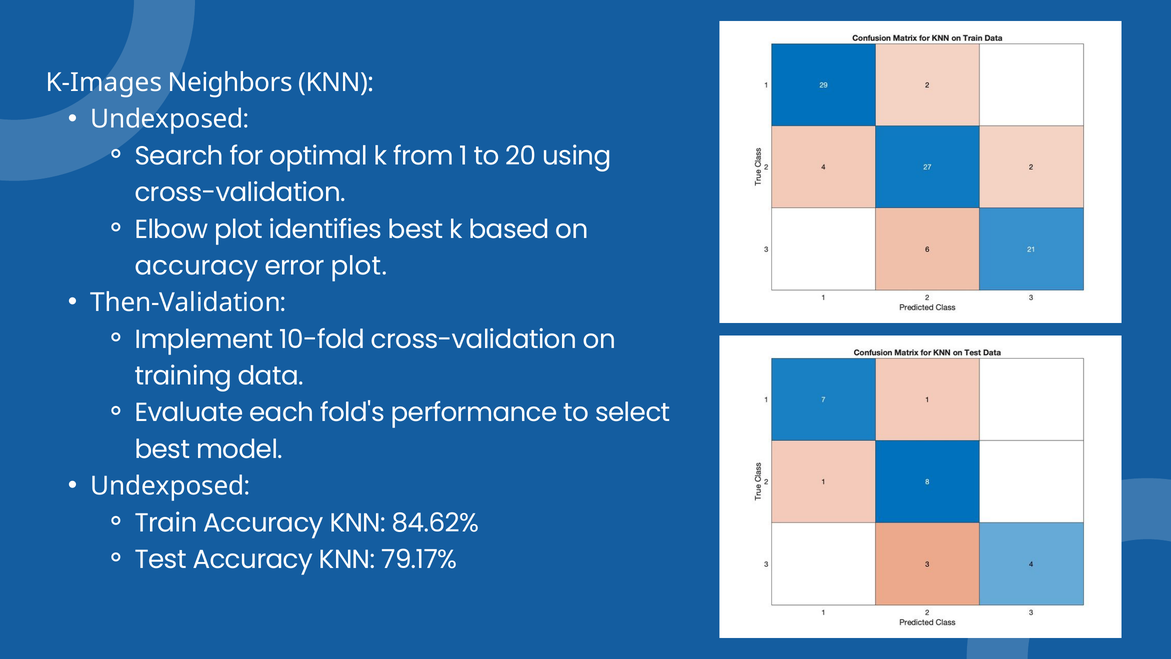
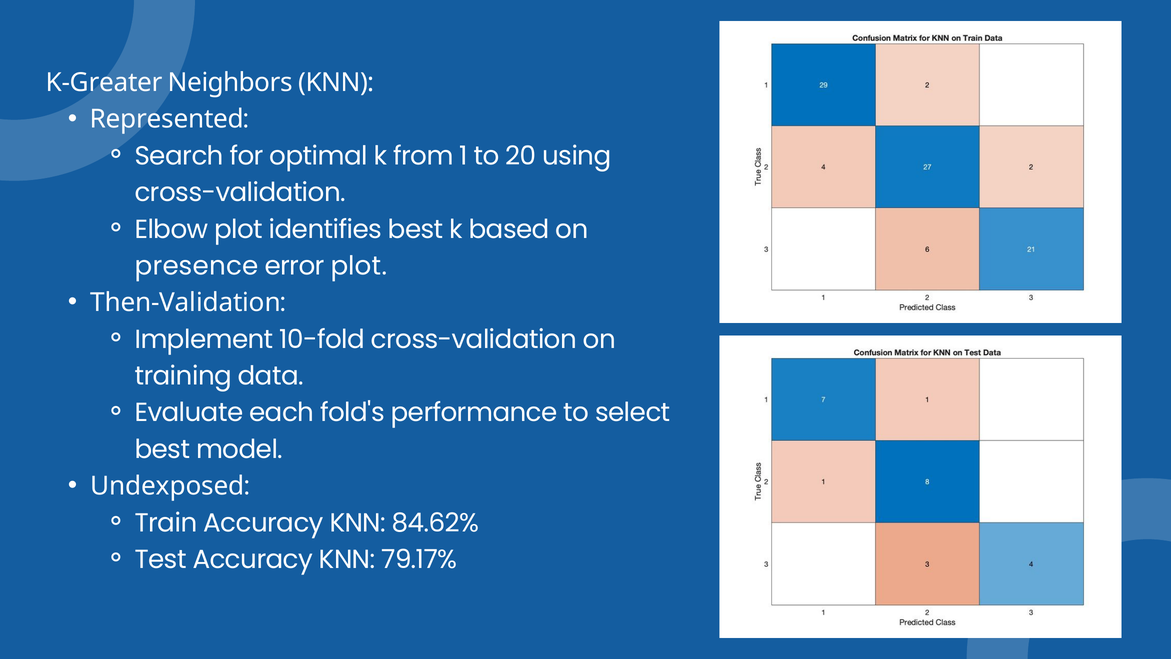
K-Images: K-Images -> K-Greater (104, 83)
Undexposed: Undexposed -> Represented (167, 119)
accuracy: accuracy -> presence (197, 266)
